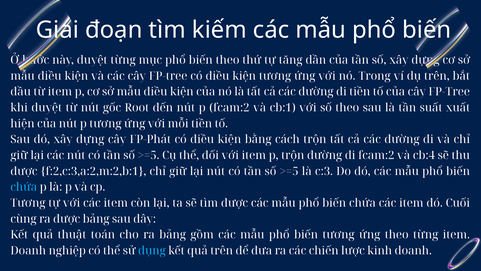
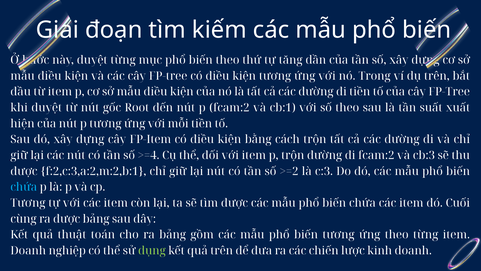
FP-Phát: FP-Phát -> FP-Item (150, 139)
>=5: >=5 -> >=4 (149, 155)
cb:4: cb:4 -> cb:3 (424, 155)
>=5: >=5 -> >=2 (289, 171)
dụng colour: light blue -> light green (152, 250)
